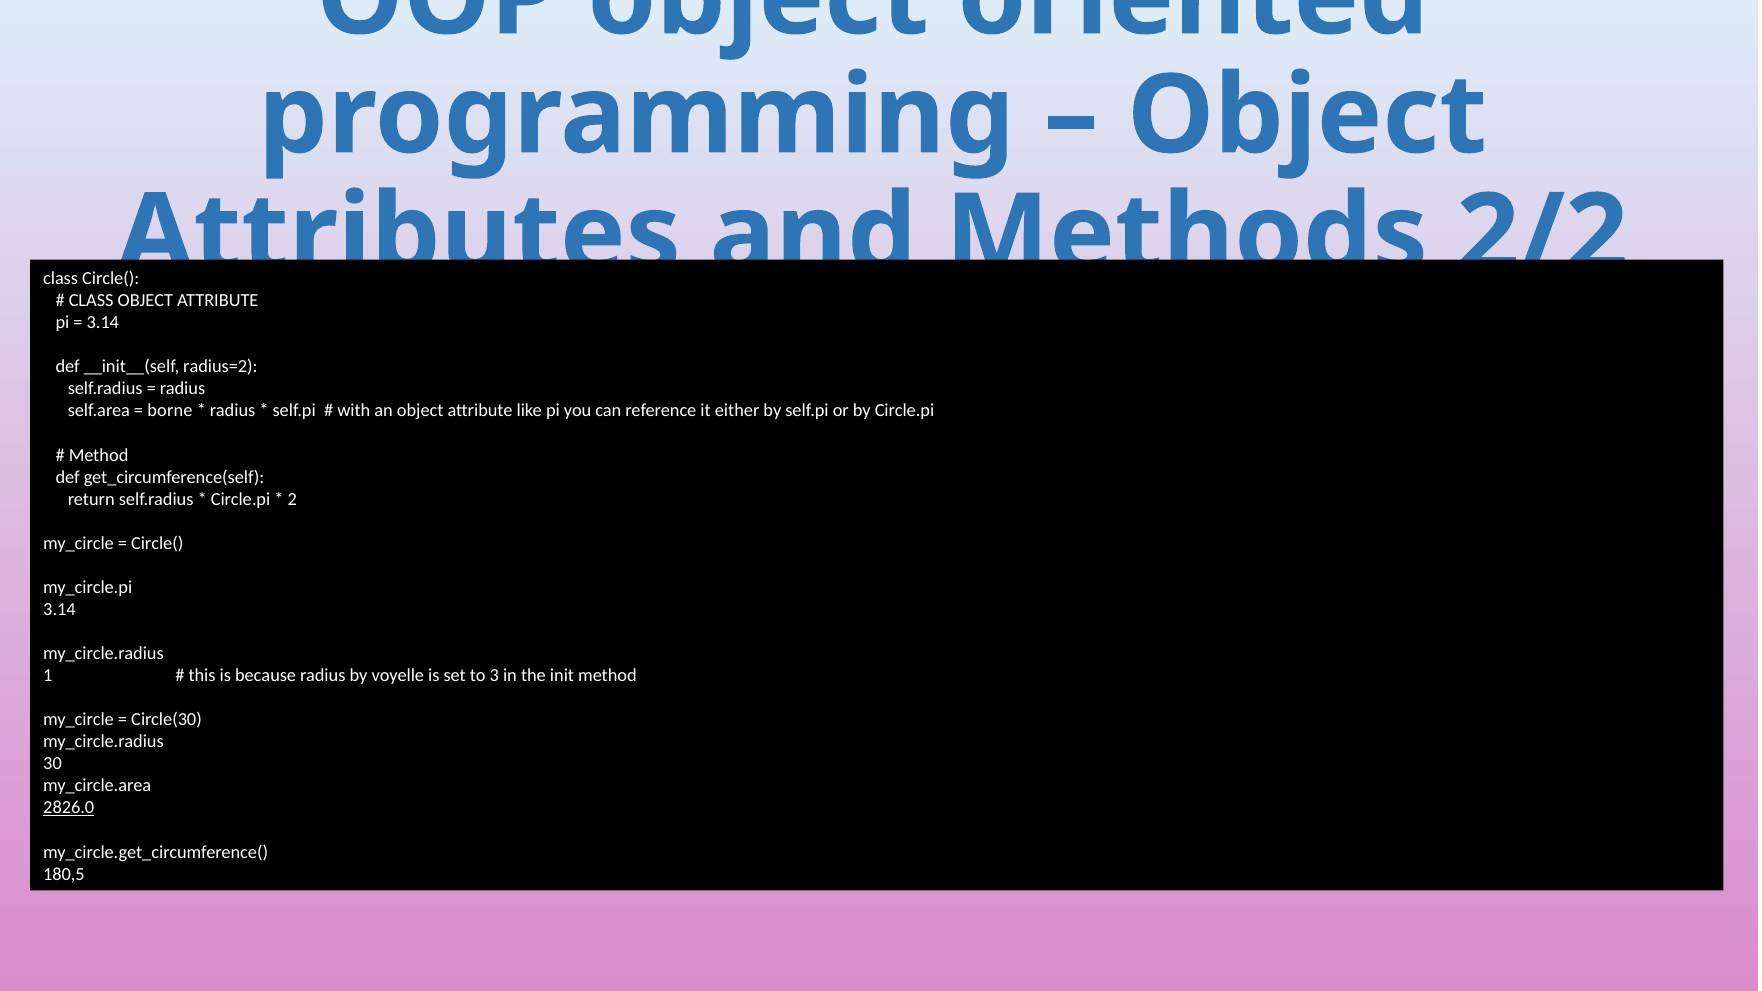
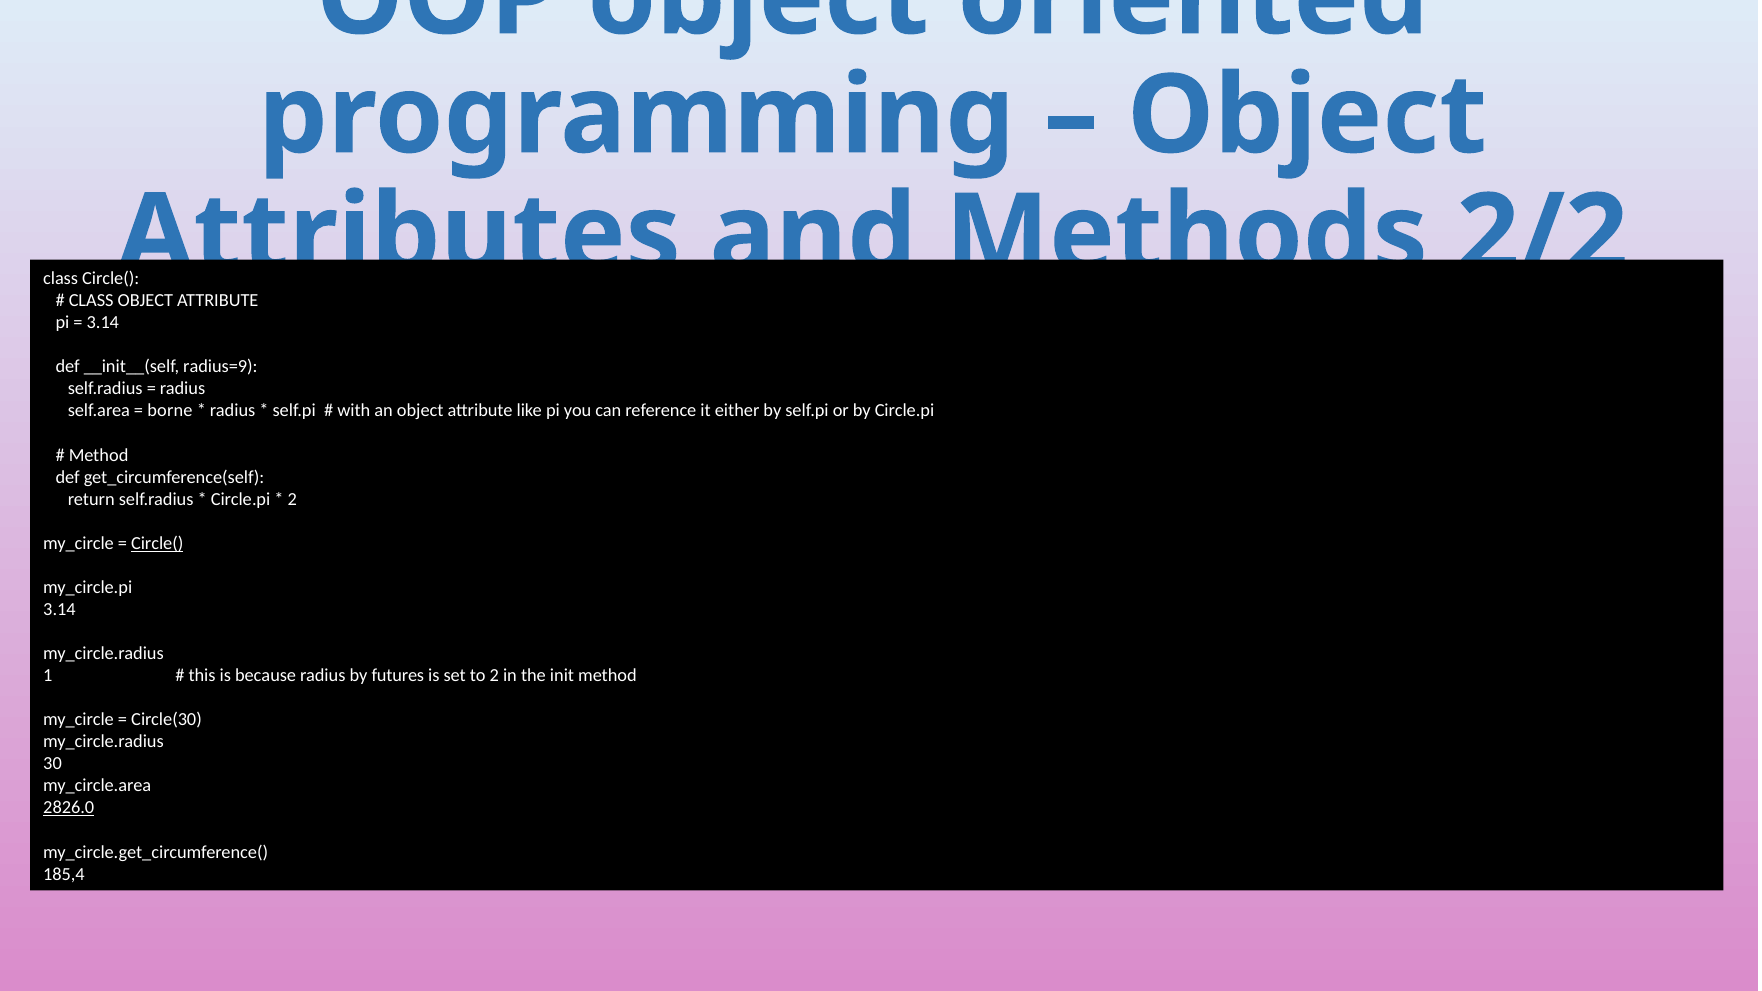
radius=2: radius=2 -> radius=9 (220, 367)
Circle( underline: none -> present (157, 543)
voyelle: voyelle -> futures (398, 676)
to 3: 3 -> 2 (494, 676)
180,5: 180,5 -> 185,4 (64, 874)
